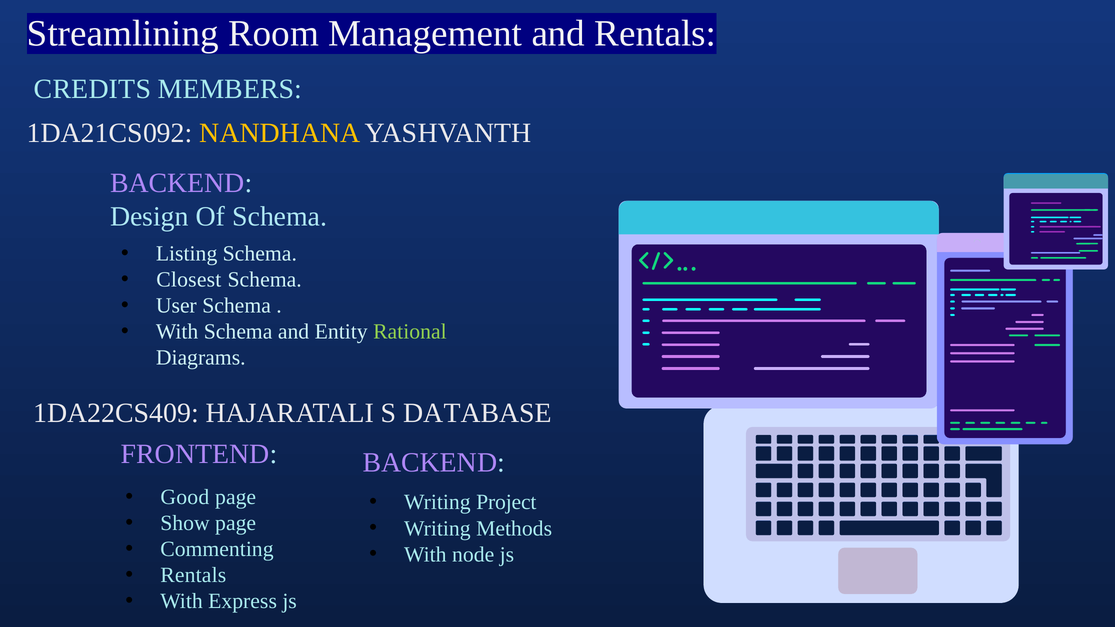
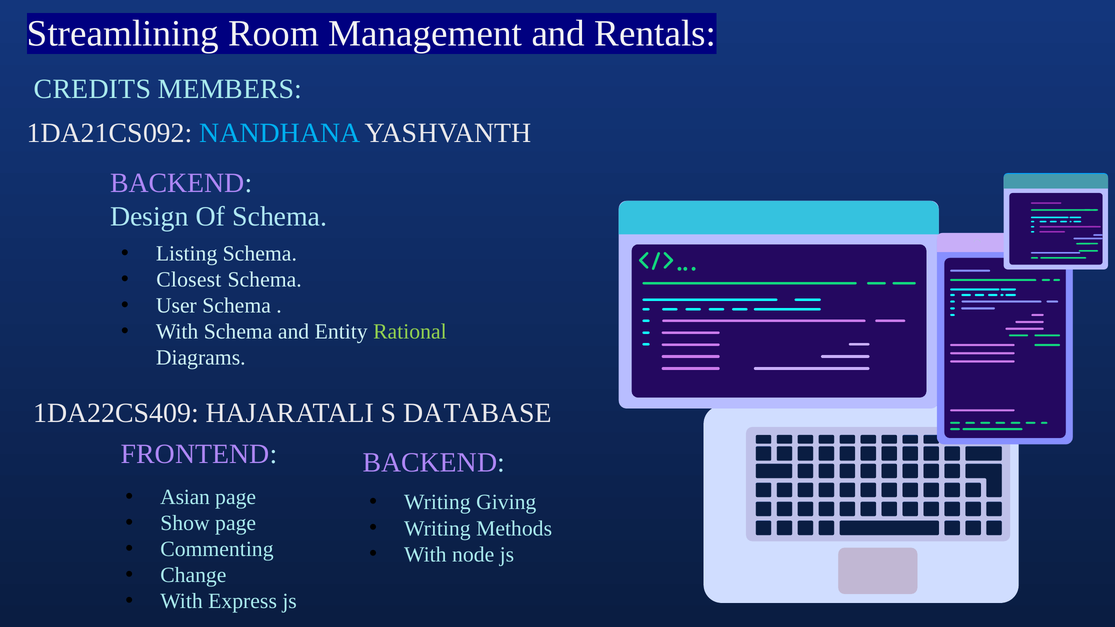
NANDHANA colour: yellow -> light blue (280, 133)
Good: Good -> Asian (185, 497)
Project: Project -> Giving (506, 502)
Rentals: Rentals -> Change (193, 575)
